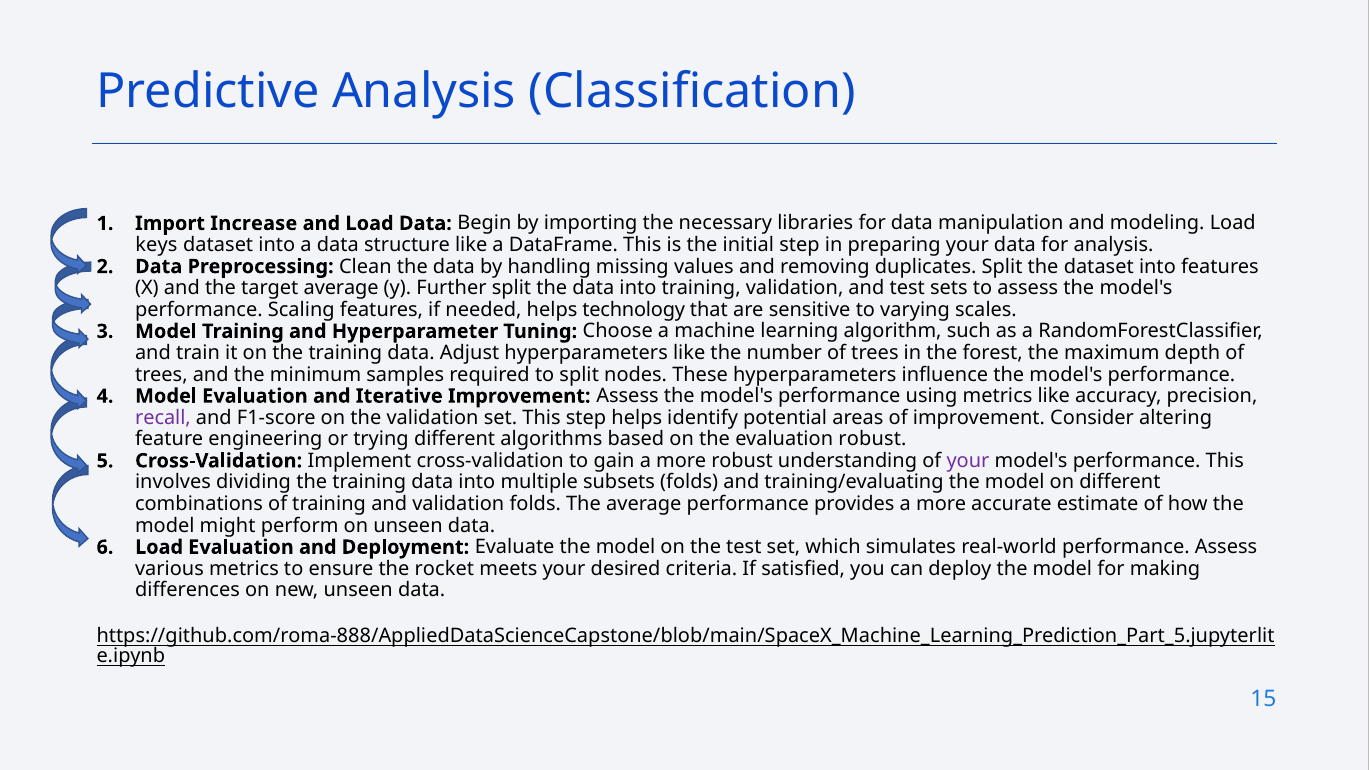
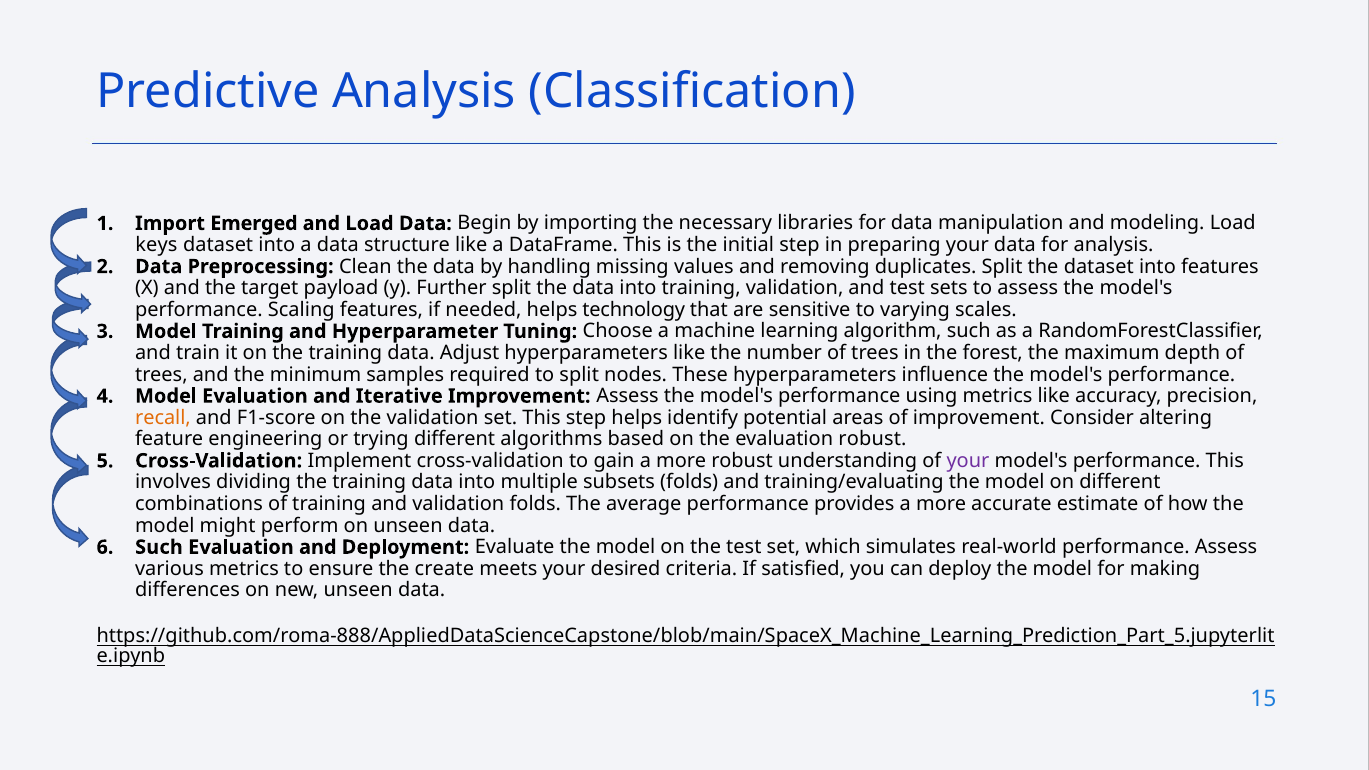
Increase: Increase -> Emerged (254, 223)
target average: average -> payload (341, 288)
recall colour: purple -> orange (163, 418)
Load: Load -> Such (159, 547)
rocket: rocket -> create (444, 569)
